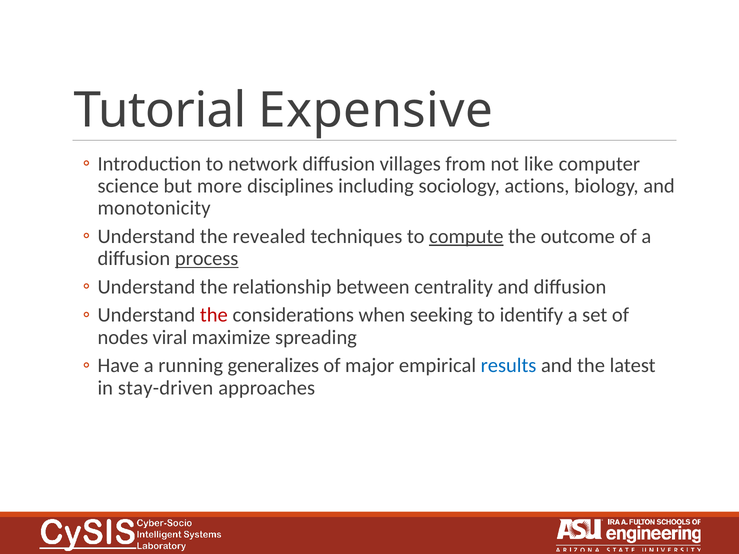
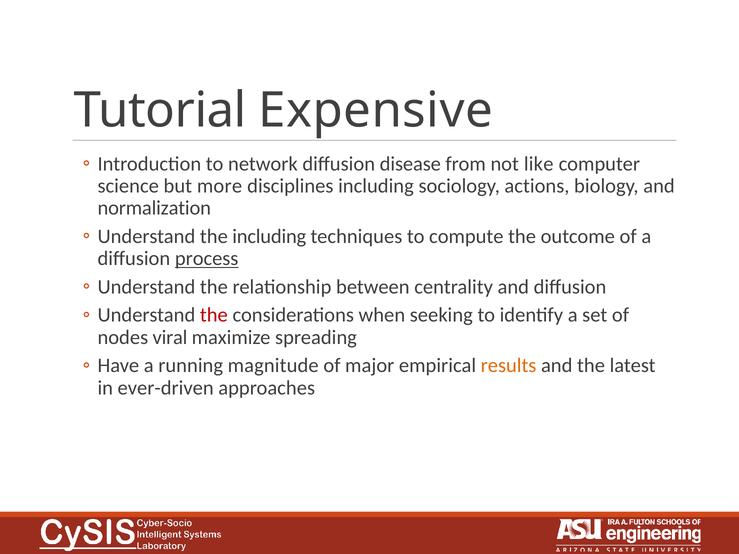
villages: villages -> disease (410, 164)
monotonicity: monotonicity -> normalization (154, 208)
the revealed: revealed -> including (269, 237)
compute underline: present -> none (466, 237)
generalizes: generalizes -> magnitude (273, 366)
results colour: blue -> orange (509, 366)
stay-driven: stay-driven -> ever-driven (166, 388)
